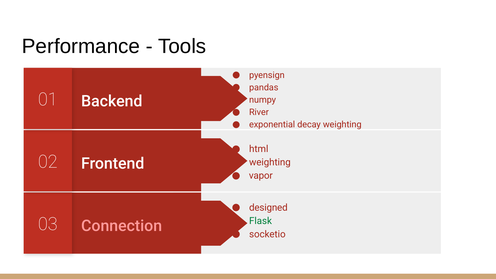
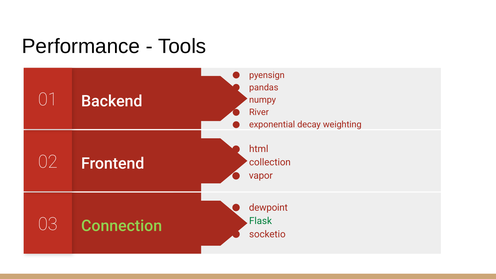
weighting: weighting -> collection (270, 162)
designed: designed -> dewpoint (268, 208)
Connection colour: pink -> light green (122, 226)
